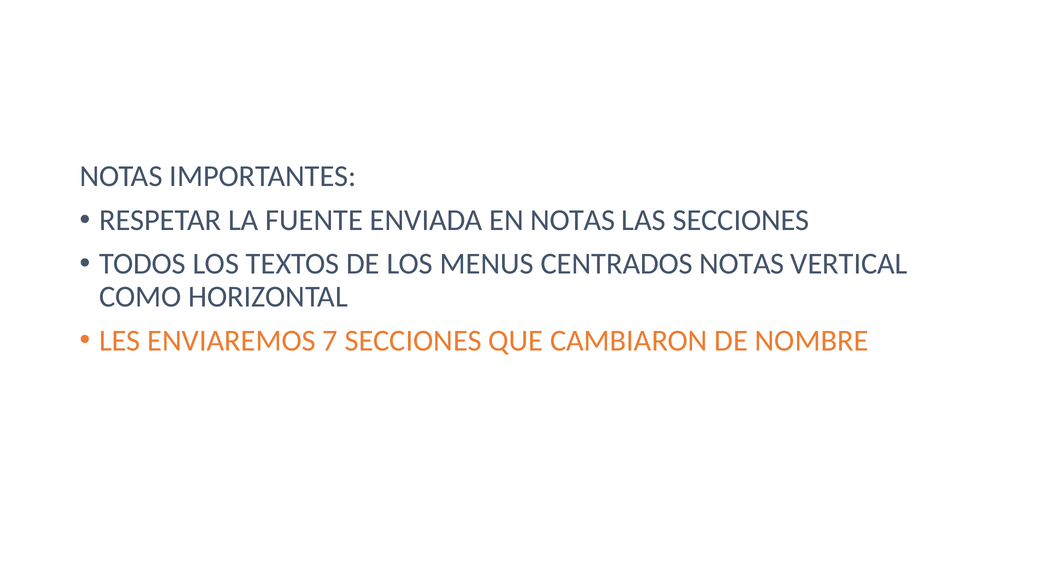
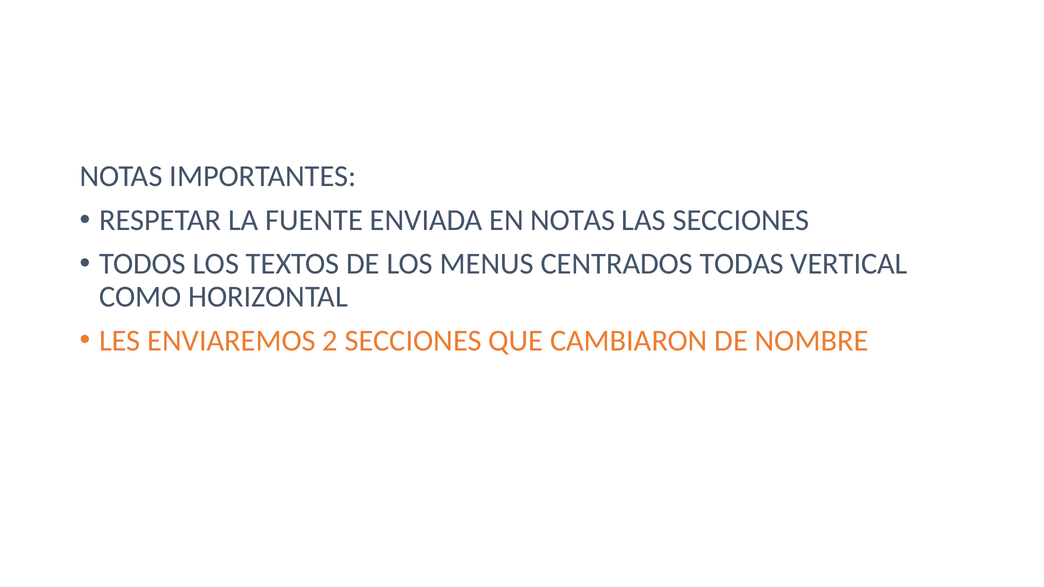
CENTRADOS NOTAS: NOTAS -> TODAS (742, 264)
7: 7 -> 2 (330, 341)
